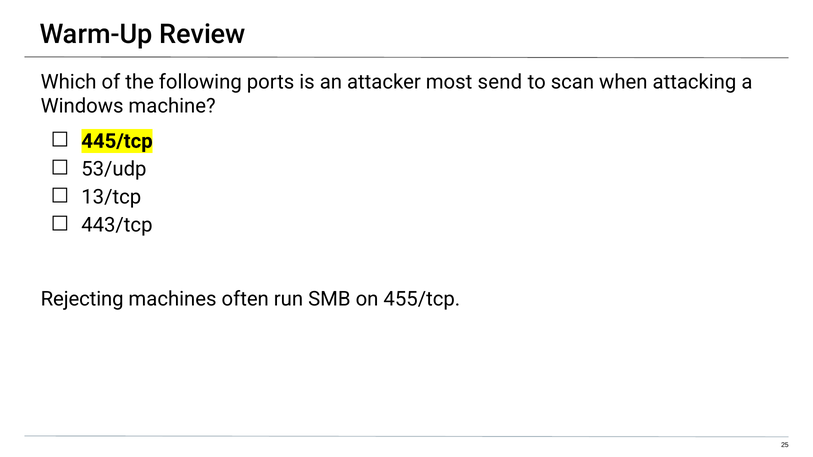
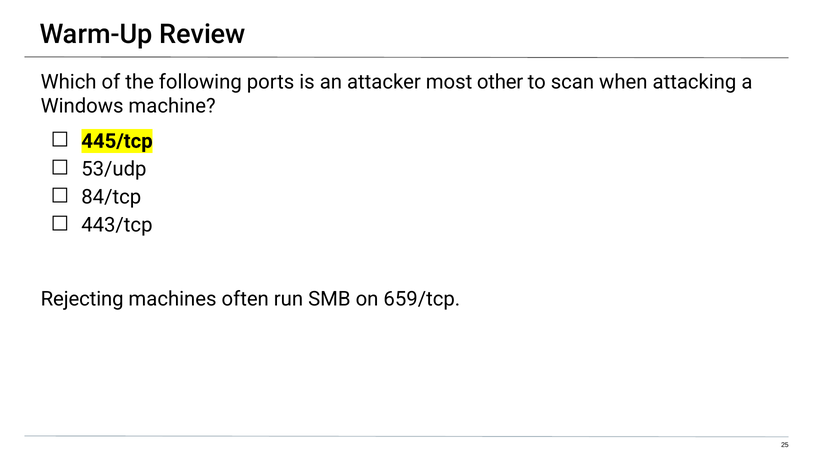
send: send -> other (500, 82)
13/tcp: 13/tcp -> 84/tcp (111, 197)
455/tcp: 455/tcp -> 659/tcp (422, 299)
